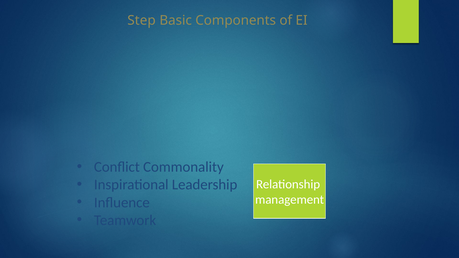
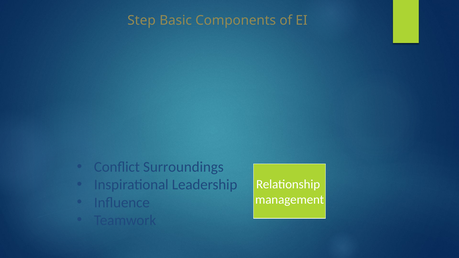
Commonality: Commonality -> Surroundings (183, 167)
